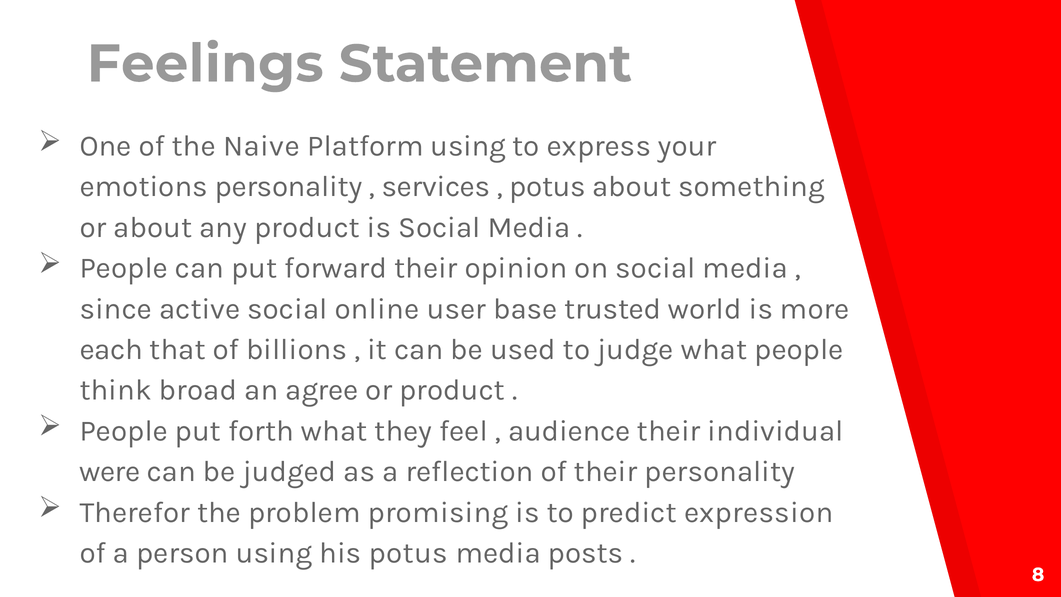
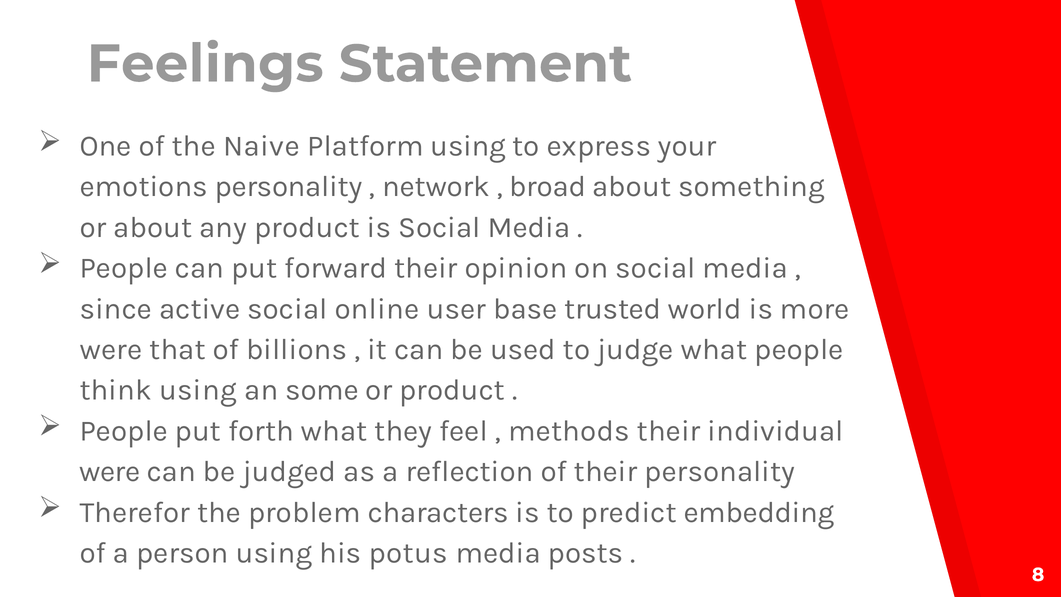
services: services -> network (436, 187)
potus: potus -> broad (548, 187)
each: each -> were (111, 349)
think broad: broad -> using (198, 390)
agree: agree -> some (322, 390)
audience: audience -> methods (569, 431)
promising: promising -> characters (438, 512)
expression: expression -> embedding (759, 512)
